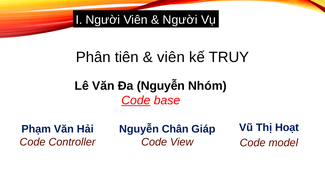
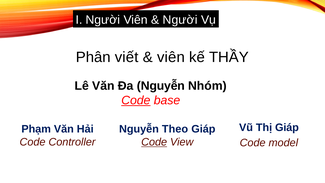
tiên: tiên -> viết (127, 57)
TRUY: TRUY -> THẦY (229, 57)
Thị Hoạt: Hoạt -> Giáp (287, 128)
Chân: Chân -> Theo (175, 129)
Code underline: none -> present (154, 142)
